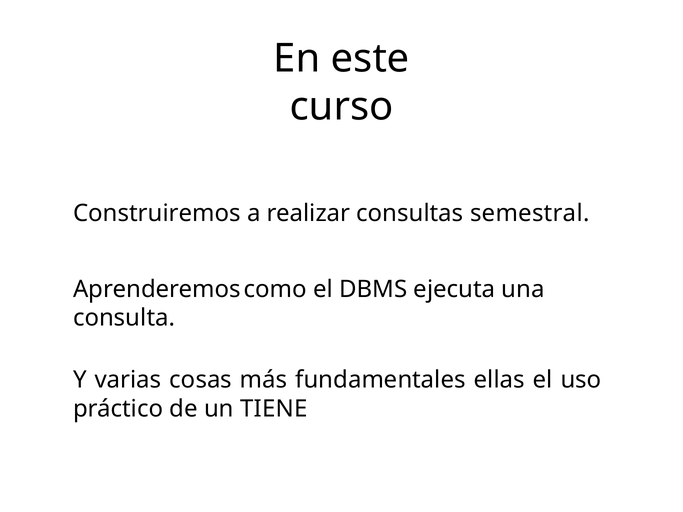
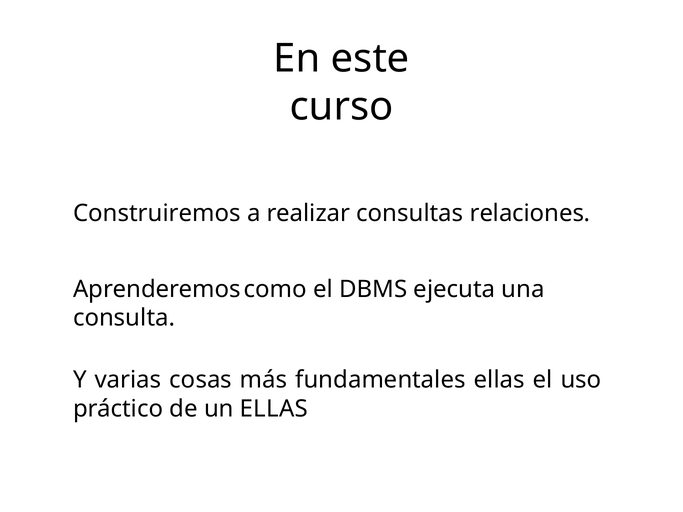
semestral: semestral -> relaciones (530, 213)
un TIENE: TIENE -> ELLAS (274, 409)
